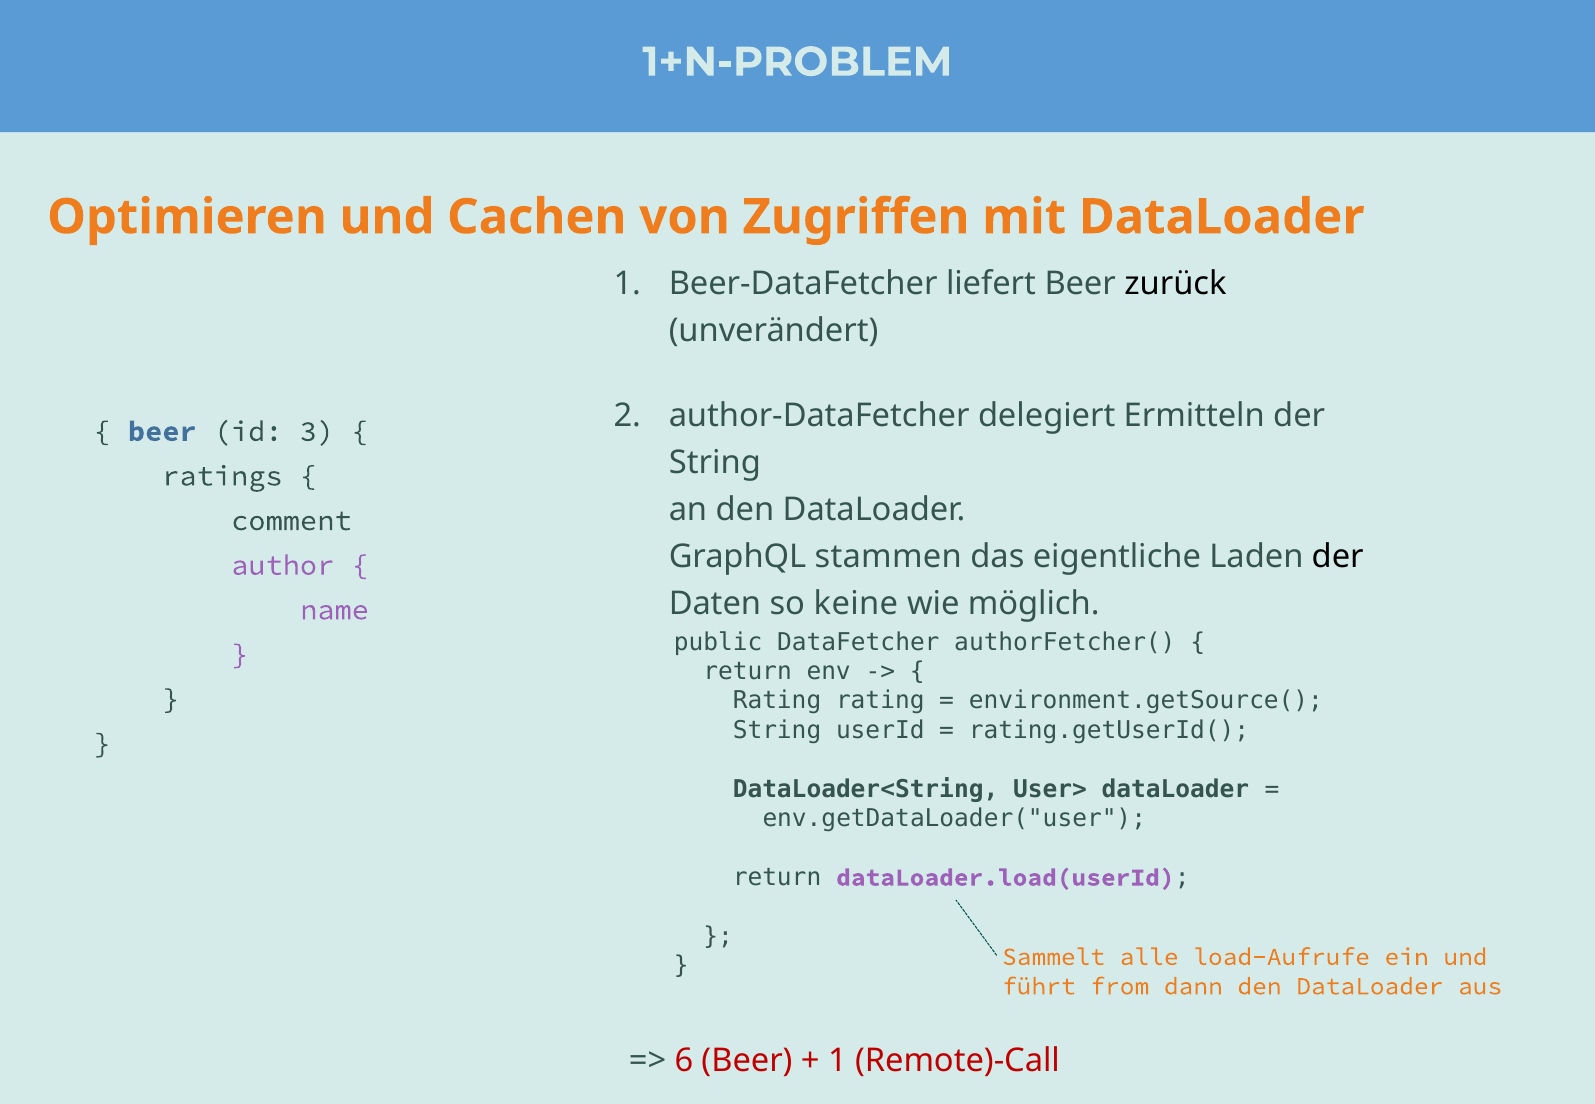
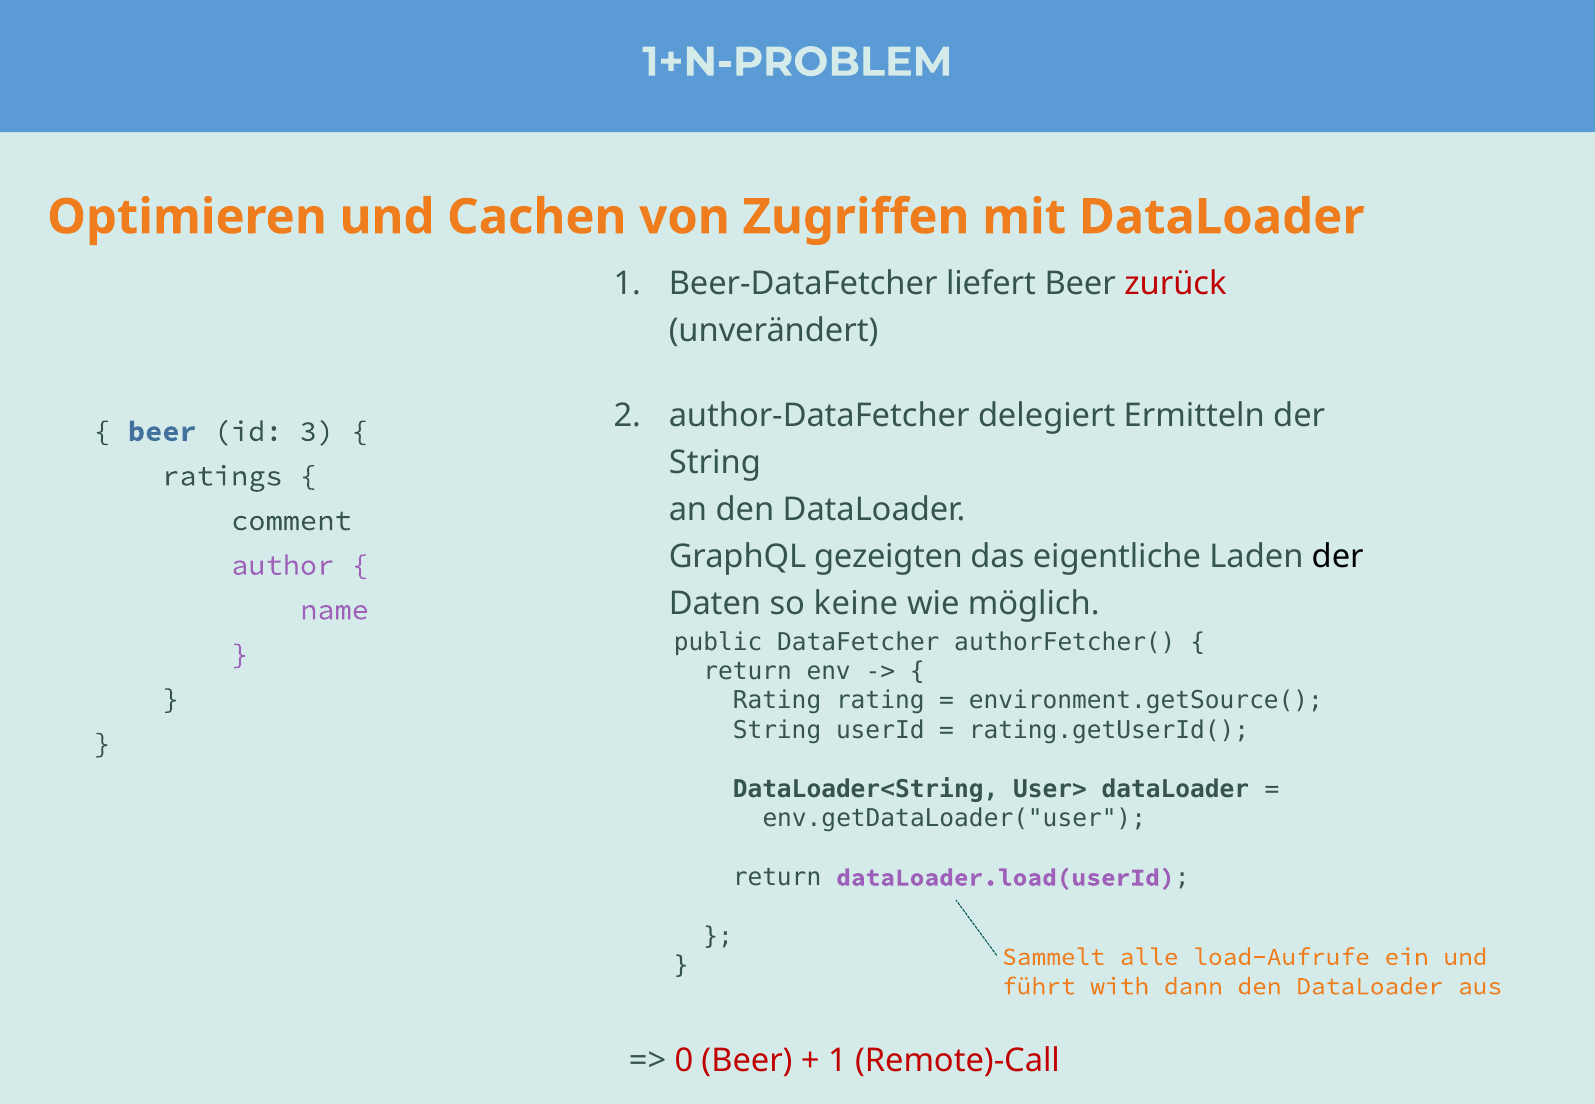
zurück colour: black -> red (1175, 283)
stammen: stammen -> gezeigten (889, 557)
from: from -> with (1120, 986)
6: 6 -> 0 (684, 1061)
